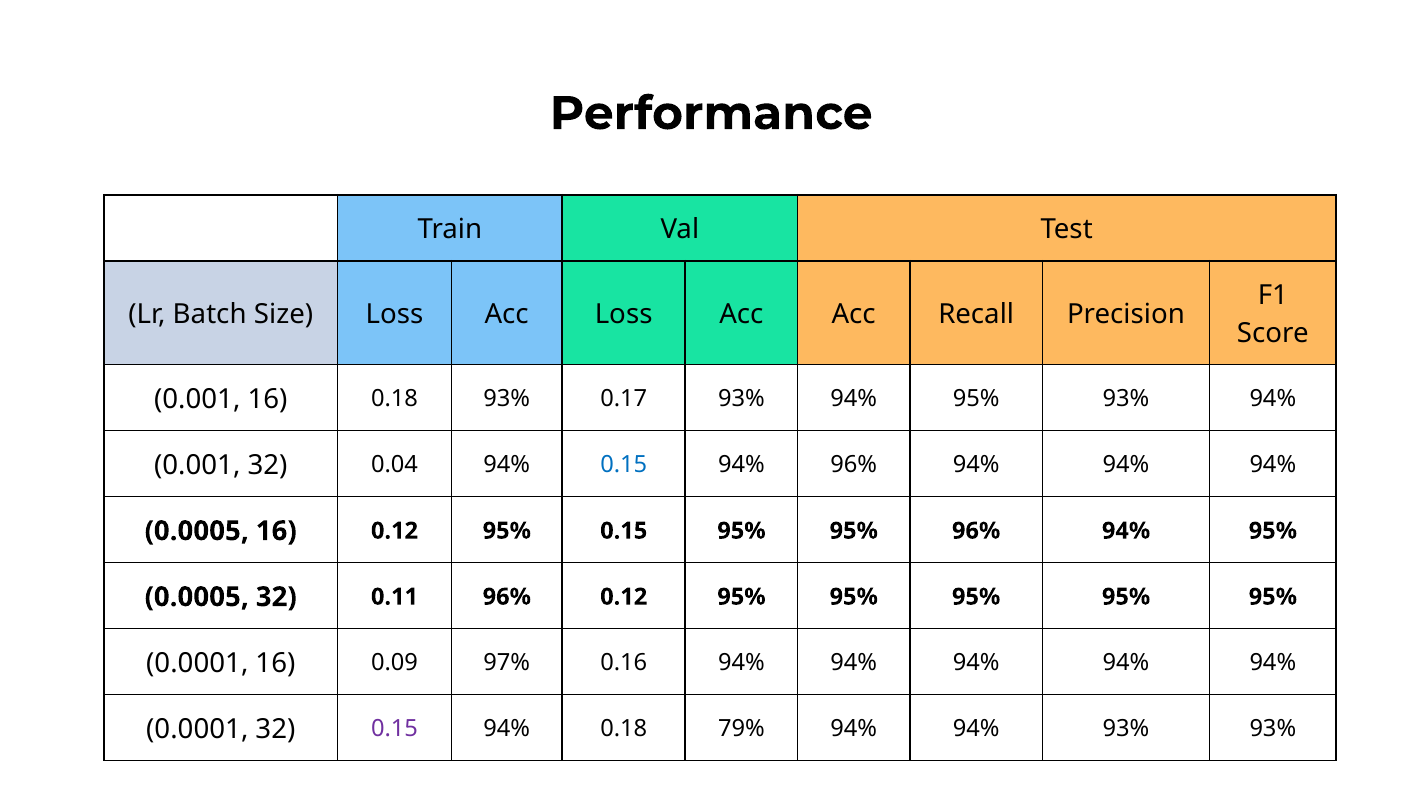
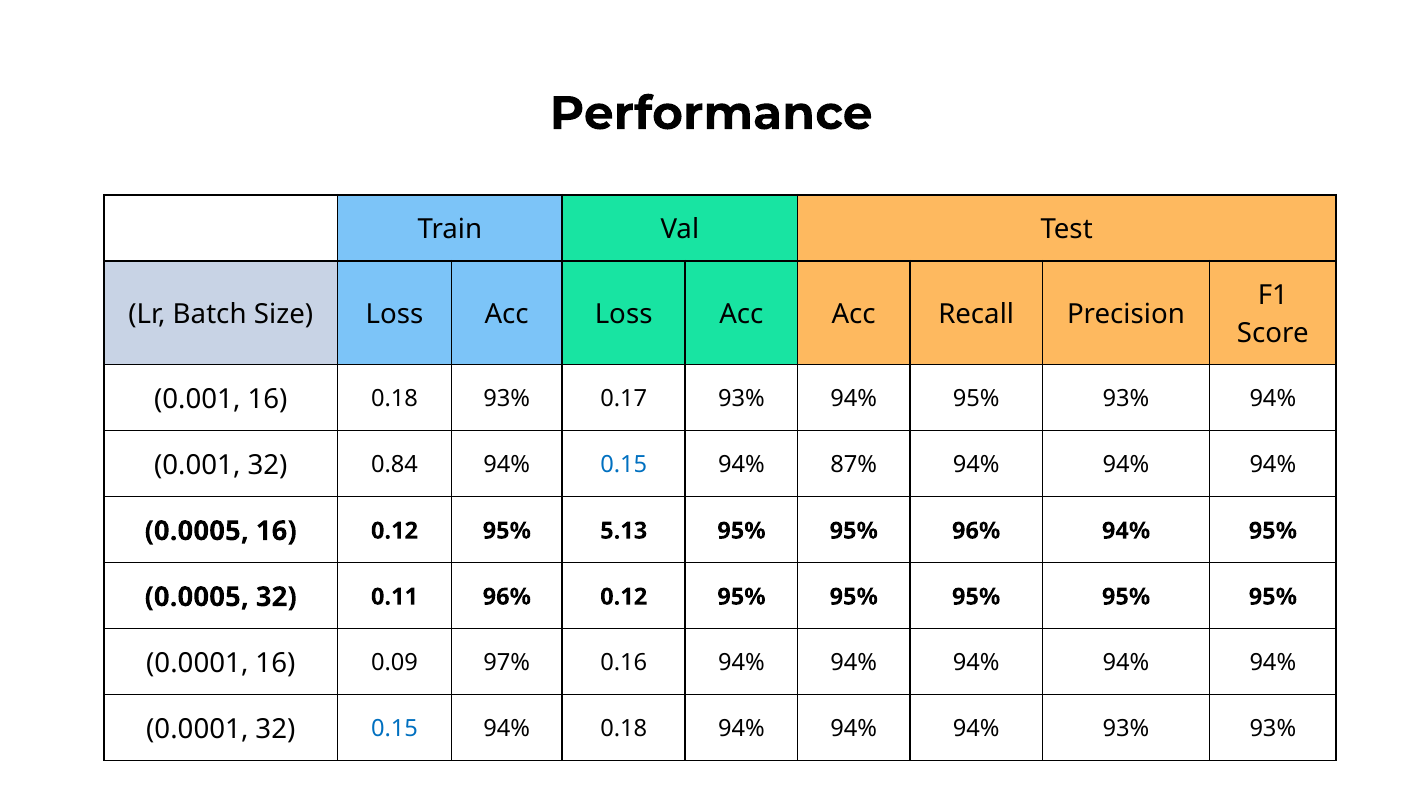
0.04: 0.04 -> 0.84 (395, 465)
94% 96%: 96% -> 87% (854, 465)
95% 0.15: 0.15 -> 5.13 (624, 531)
0.15 colour: purple -> blue (395, 729)
0.18 79%: 79% -> 94% (741, 729)
